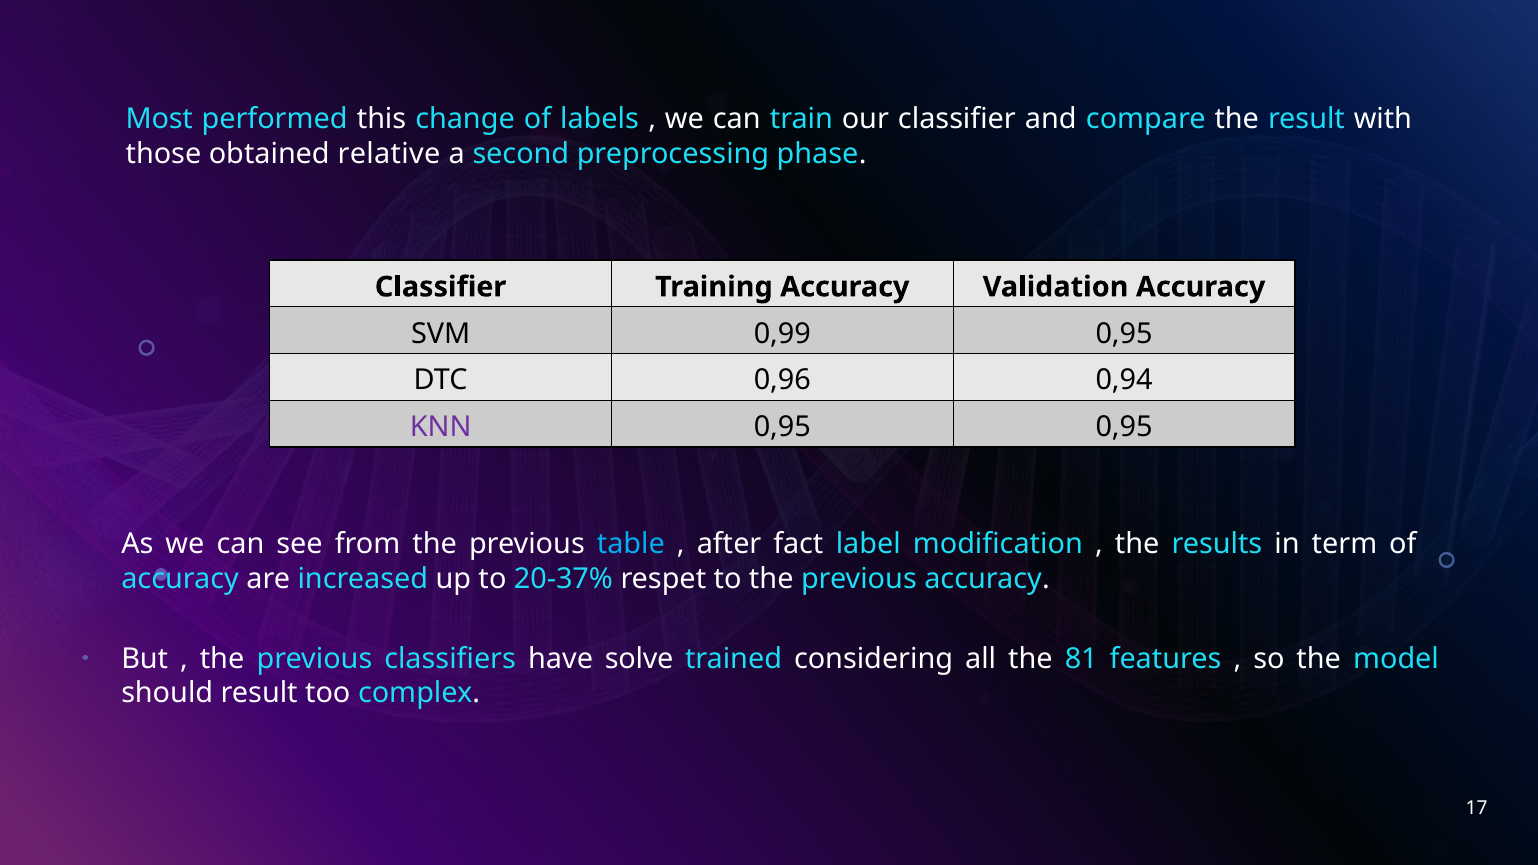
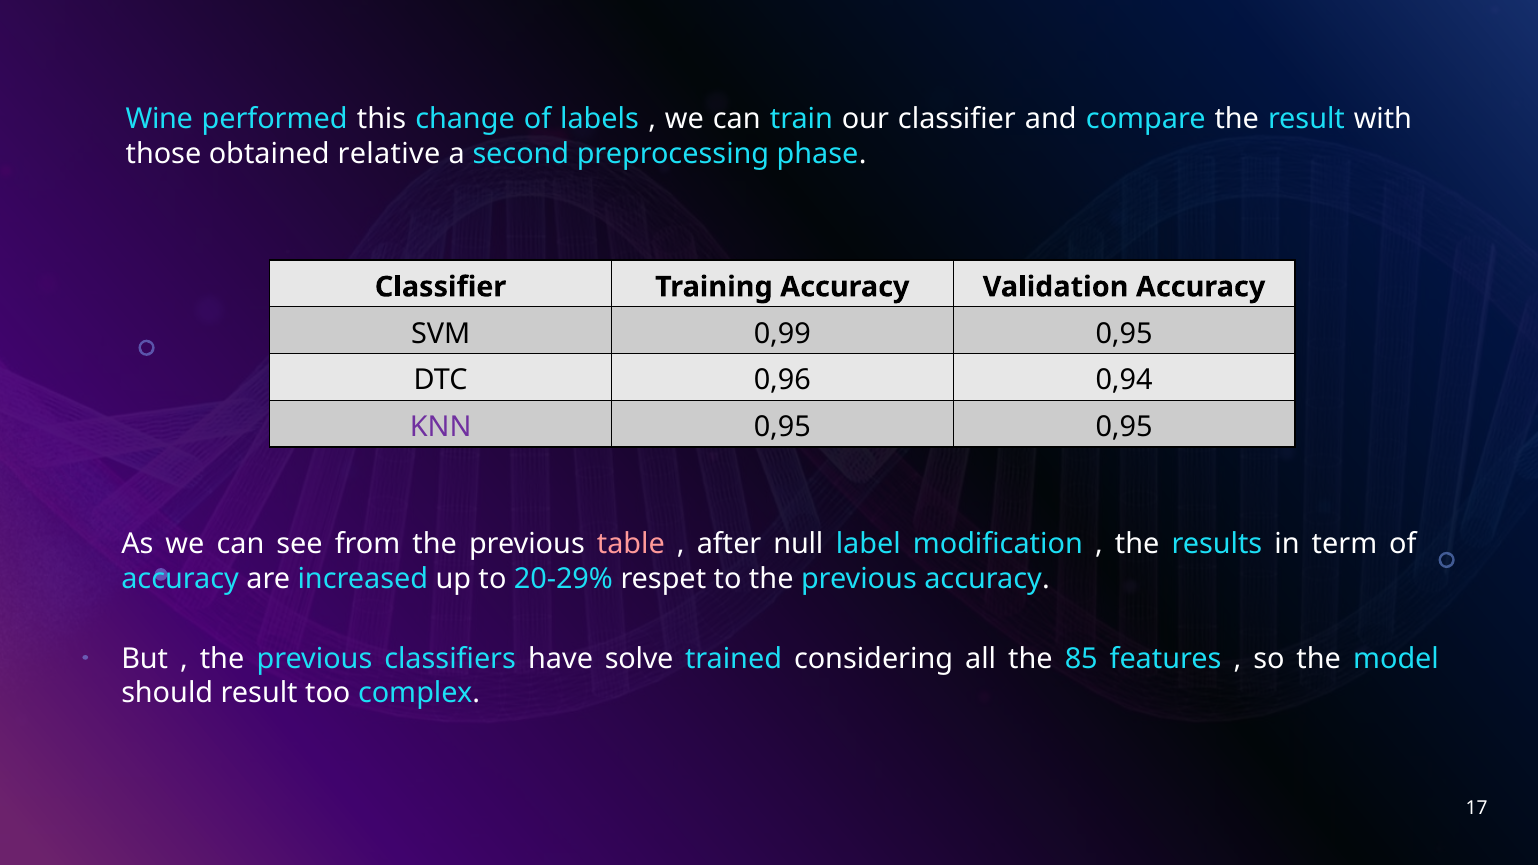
Most: Most -> Wine (159, 119)
table colour: light blue -> pink (631, 544)
fact: fact -> null (798, 544)
20-37%: 20-37% -> 20-29% (563, 579)
81: 81 -> 85 (1081, 659)
